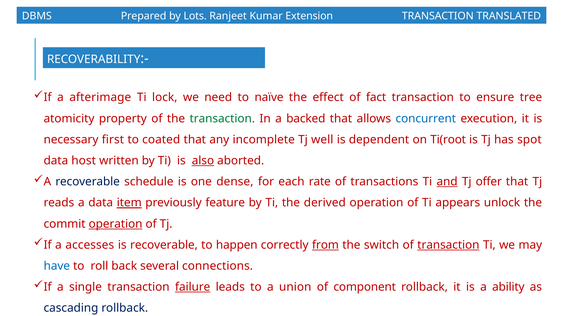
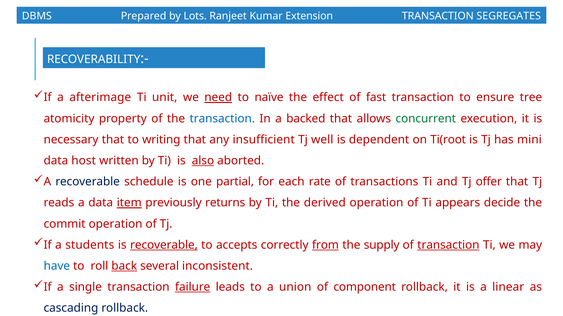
TRANSLATED: TRANSLATED -> SEGREGATES (509, 16)
lock: lock -> unit (165, 98)
need underline: none -> present (218, 98)
fact: fact -> fast (376, 98)
transaction colour: green -> blue (222, 119)
concurrent colour: blue -> green (426, 119)
necessary first: first -> that (113, 140)
coated: coated -> writing (161, 140)
incomplete: incomplete -> insufficient (264, 140)
spot: spot -> mini (529, 140)
dense: dense -> partial (235, 182)
and underline: present -> none (447, 182)
feature: feature -> returns (225, 203)
unlock: unlock -> decide (502, 203)
operation underline: present -> none (116, 224)
accesses: accesses -> students (90, 245)
recoverable underline: none -> present (164, 245)
happen: happen -> accepts (237, 245)
switch: switch -> supply (382, 245)
back underline: none -> present (124, 267)
connections: connections -> inconsistent (218, 267)
ability: ability -> linear (508, 288)
